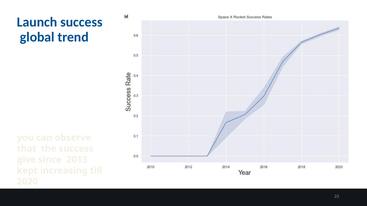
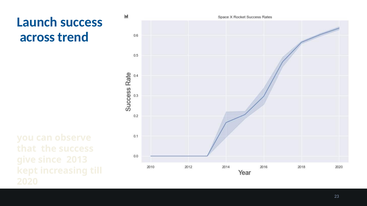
global: global -> across (37, 37)
